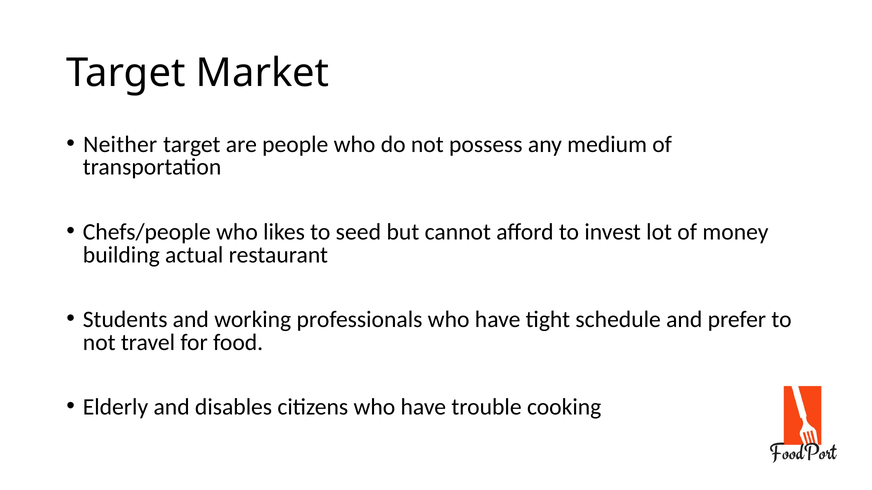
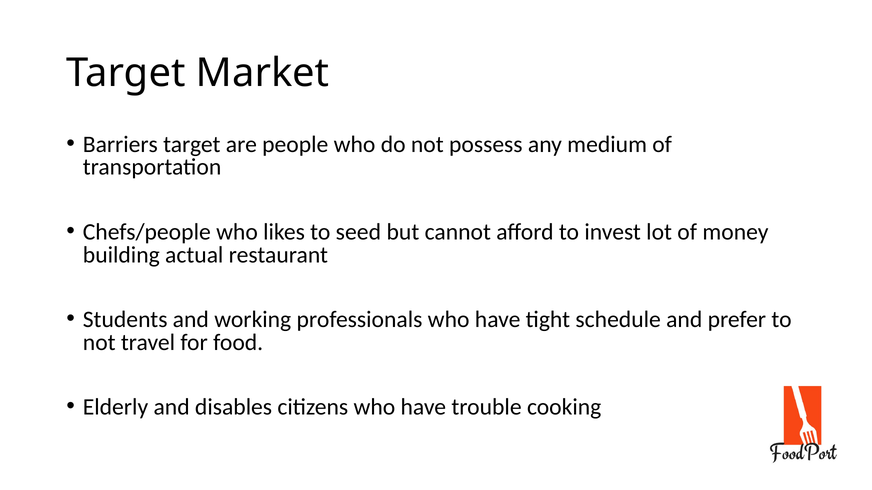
Neither: Neither -> Barriers (120, 144)
